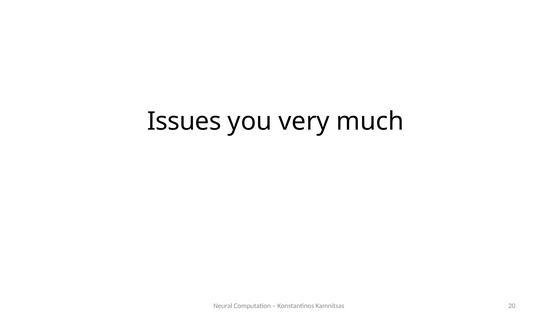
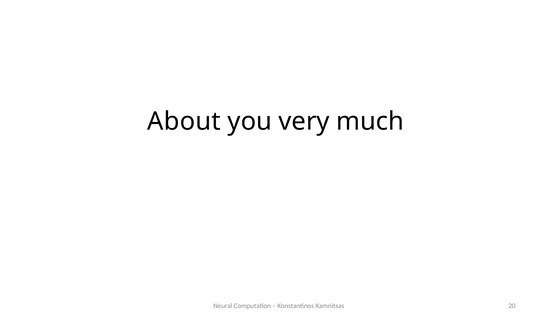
Issues: Issues -> About (184, 121)
